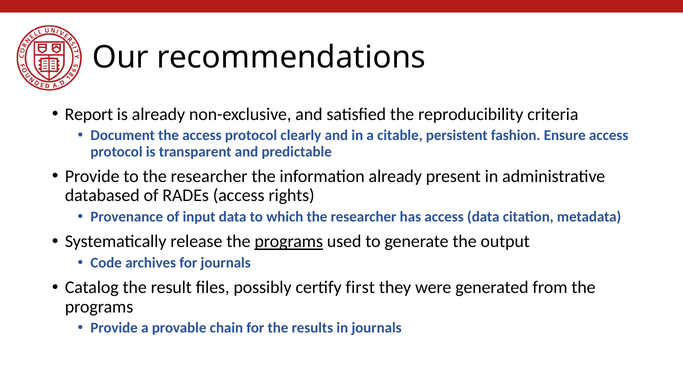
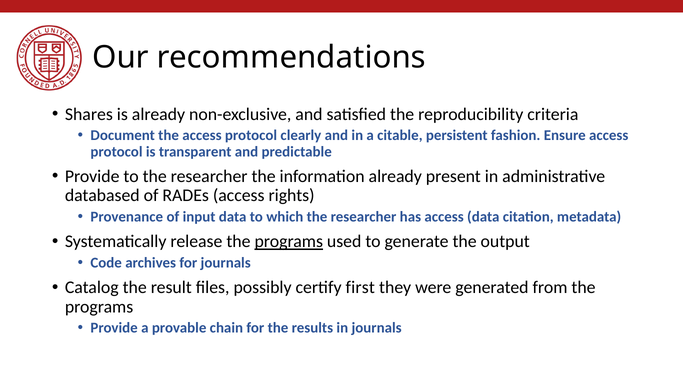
Report: Report -> Shares (89, 114)
